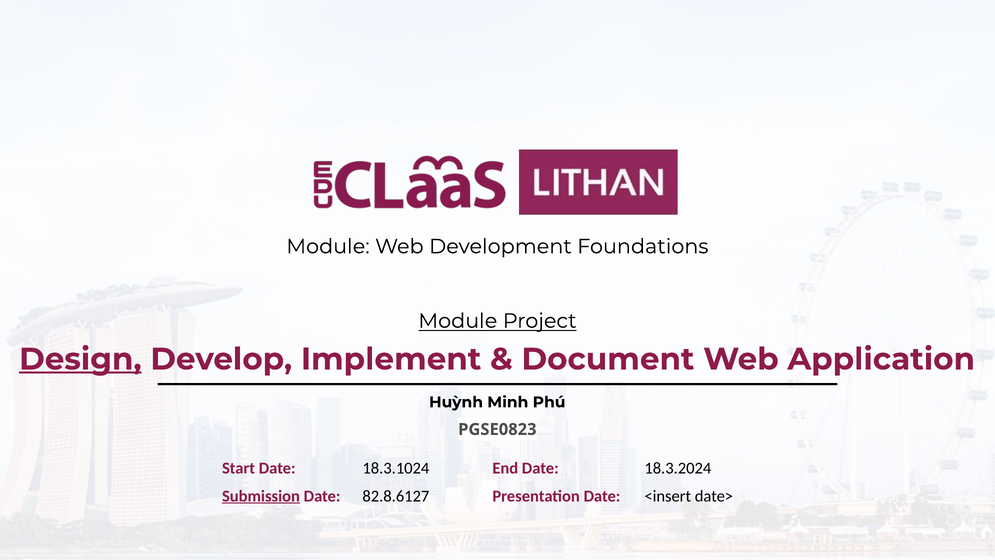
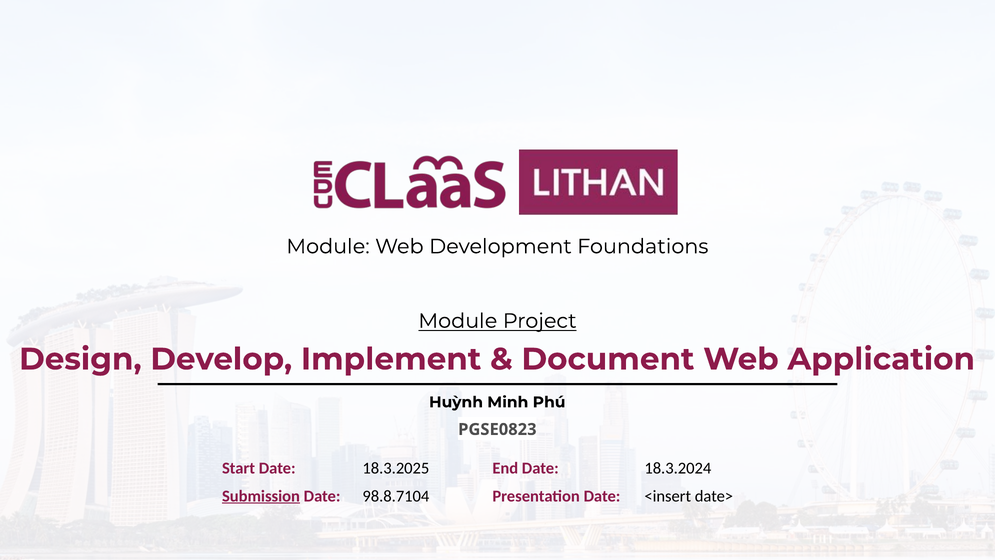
Design underline: present -> none (80, 359)
18.3.1024: 18.3.1024 -> 18.3.2025 (396, 468)
82.8.6127: 82.8.6127 -> 98.8.7104 (396, 496)
